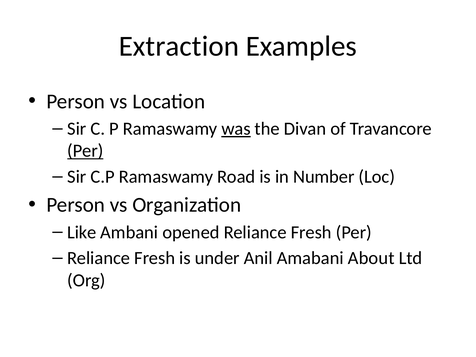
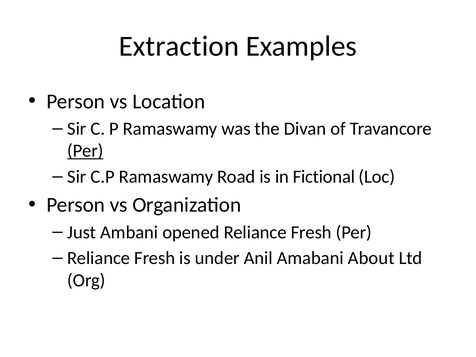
was underline: present -> none (236, 129)
Number: Number -> Fictional (324, 177)
Like: Like -> Just (82, 232)
